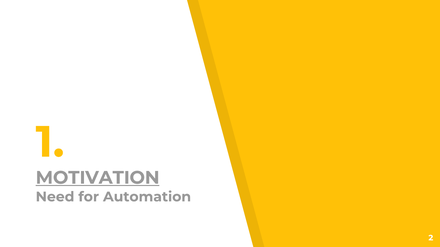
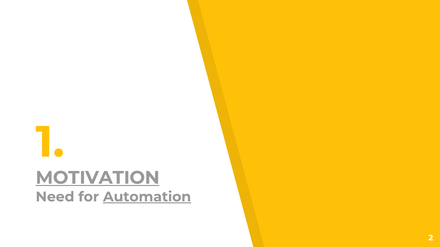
Automation underline: none -> present (147, 197)
